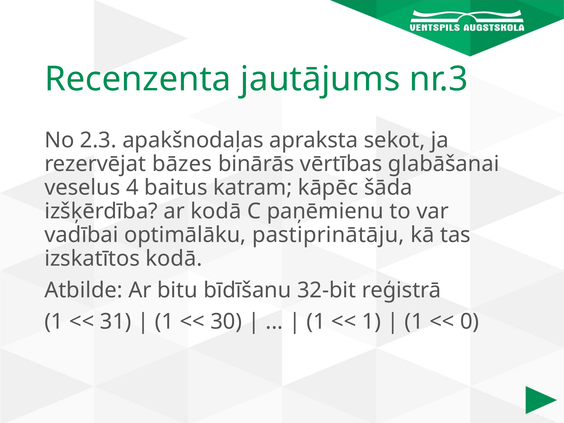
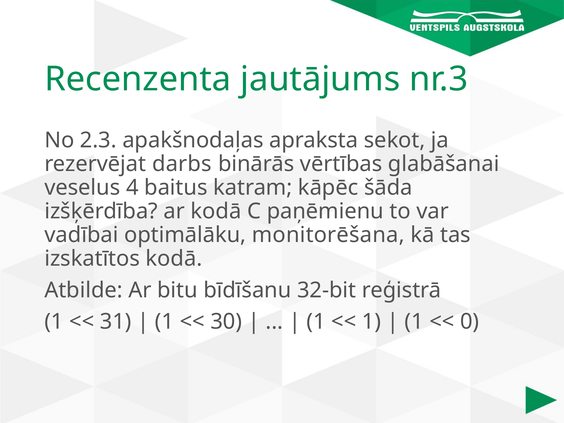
bāzes: bāzes -> darbs (182, 164)
pastiprinātāju: pastiprinātāju -> monitorēšana (328, 235)
